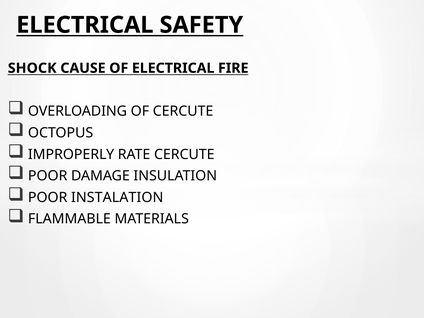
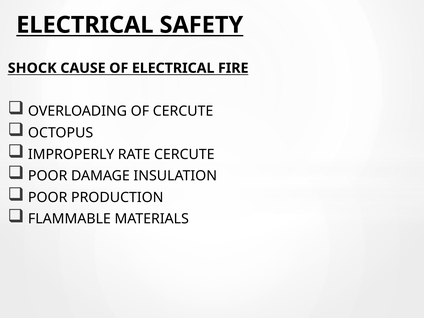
INSTALATION: INSTALATION -> PRODUCTION (117, 197)
